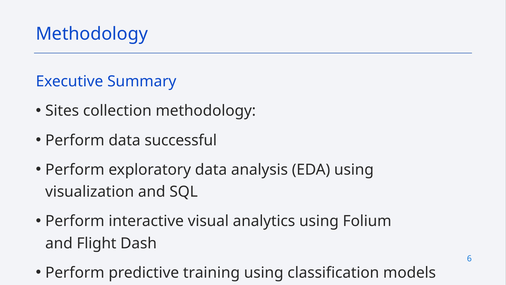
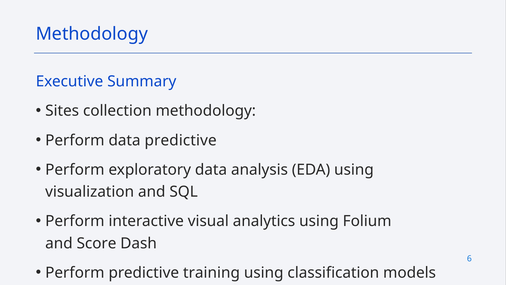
data successful: successful -> predictive (181, 140)
Flight: Flight -> Score (97, 243)
